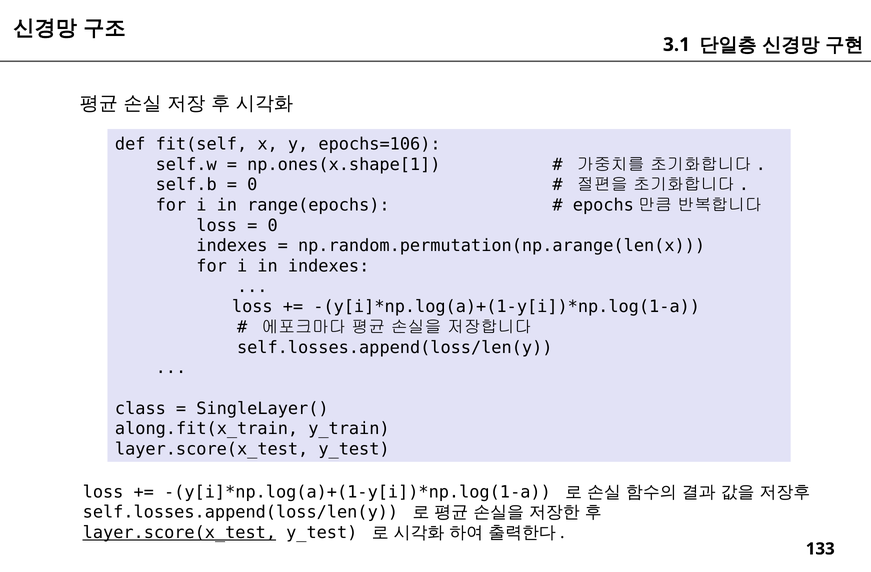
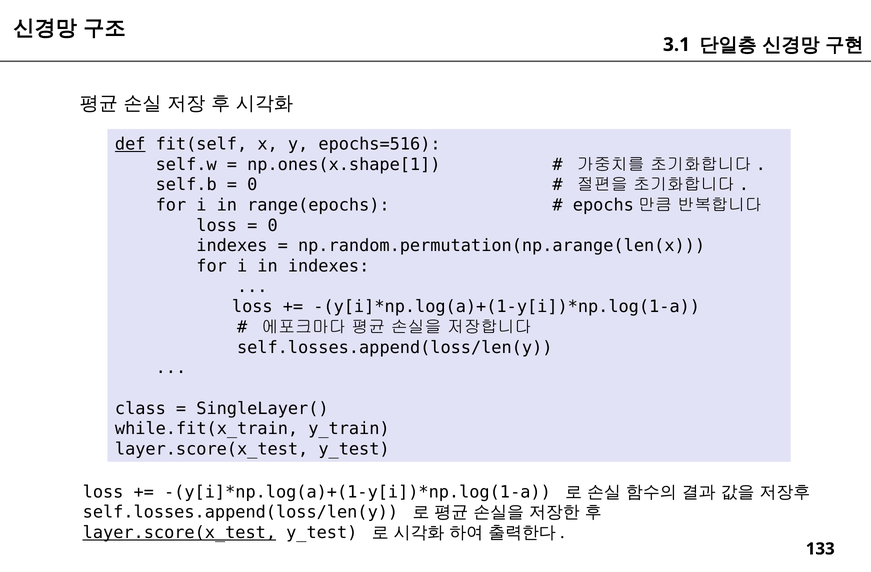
def underline: none -> present (130, 144)
epochs=106: epochs=106 -> epochs=516 (380, 144)
along.fit(x_train: along.fit(x_train -> while.fit(x_train (207, 429)
